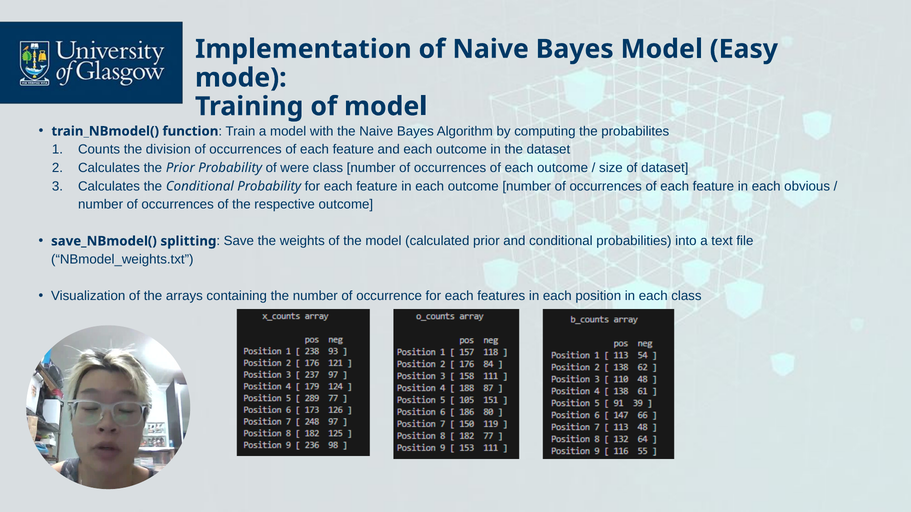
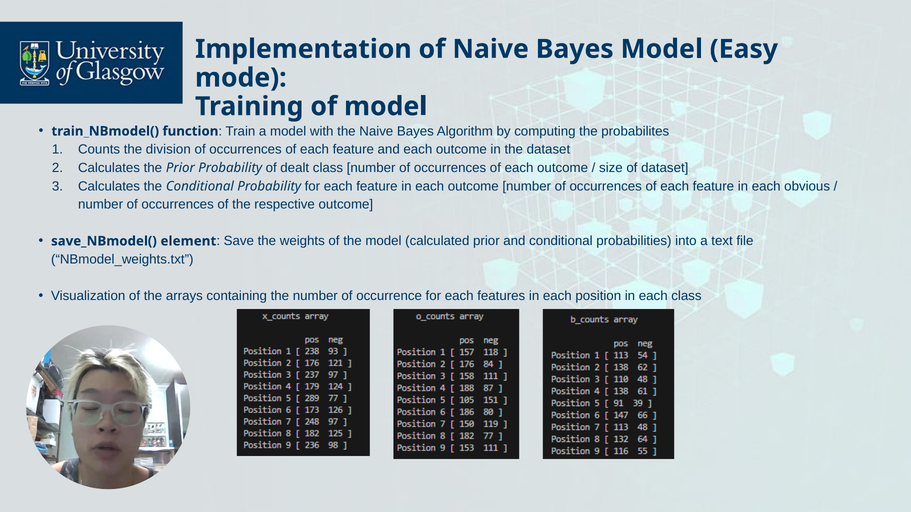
were: were -> dealt (295, 168)
splitting: splitting -> element (188, 241)
